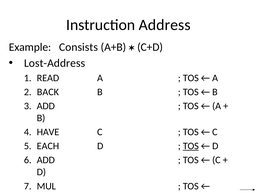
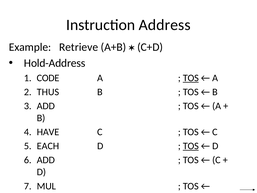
Consists: Consists -> Retrieve (79, 47)
Lost-Address: Lost-Address -> Hold-Address (55, 63)
READ: READ -> CODE (48, 78)
TOS underline: none -> present (191, 78)
BACK: BACK -> THUS (48, 92)
